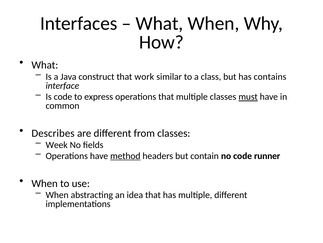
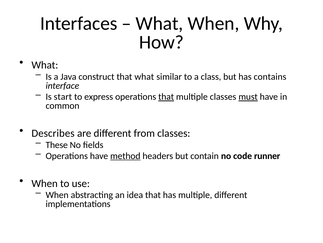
that work: work -> what (144, 76)
Is code: code -> start (63, 97)
that underline: none -> present (166, 97)
Week: Week -> These (57, 144)
